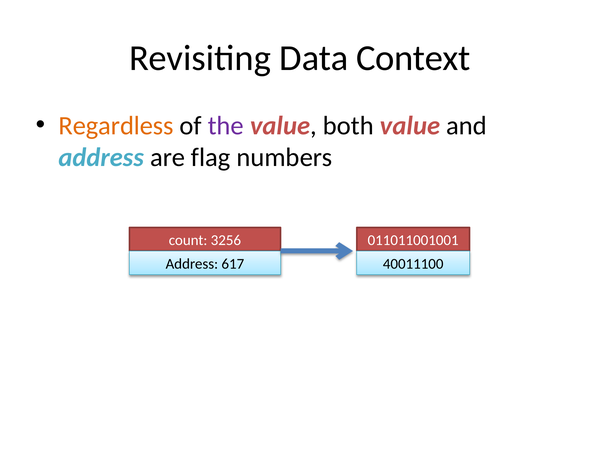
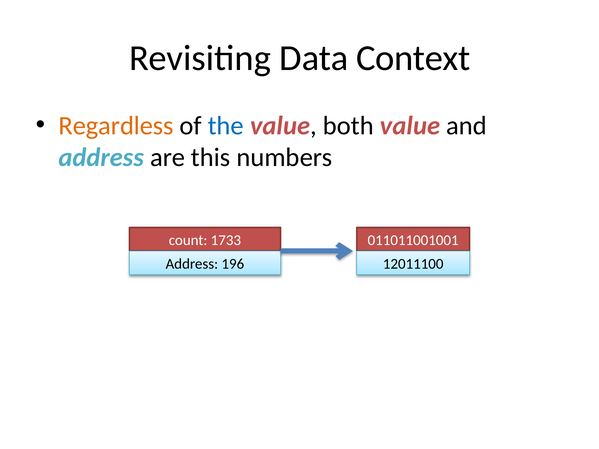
the colour: purple -> blue (226, 126)
flag: flag -> this (211, 158)
3256: 3256 -> 1733 (226, 240)
617: 617 -> 196 (233, 264)
40011100: 40011100 -> 12011100 (413, 264)
